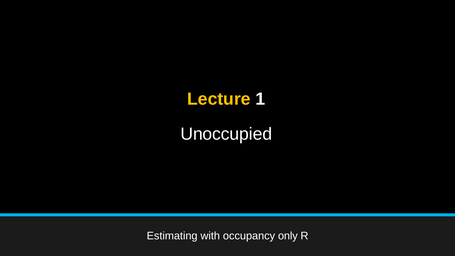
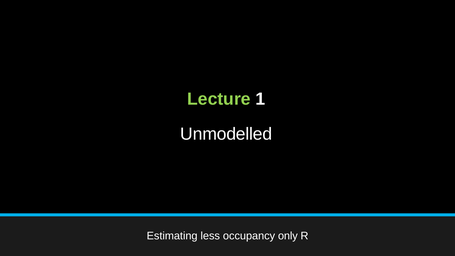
Lecture colour: yellow -> light green (219, 99)
Unoccupied: Unoccupied -> Unmodelled (226, 134)
with: with -> less (210, 236)
